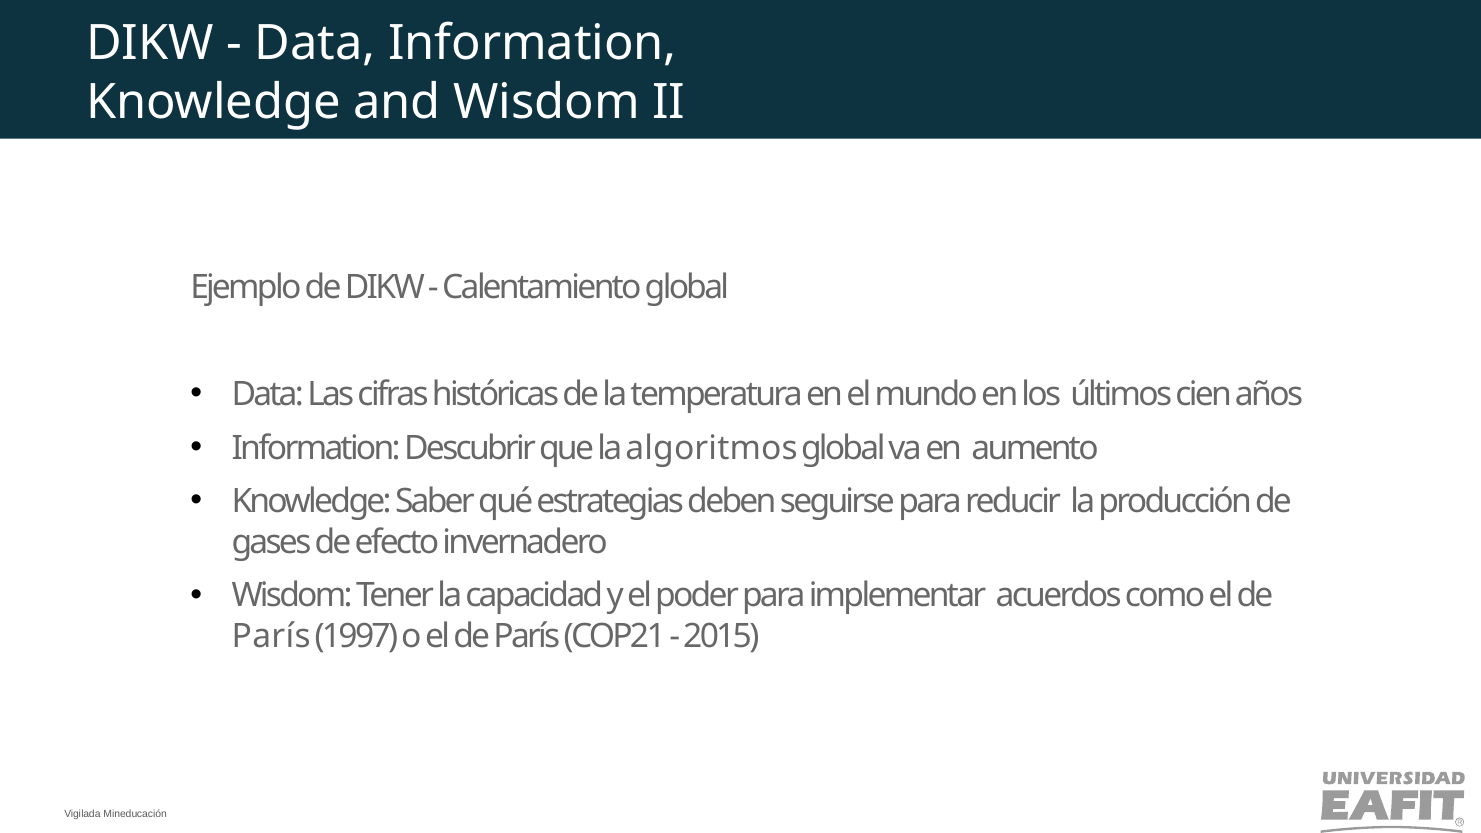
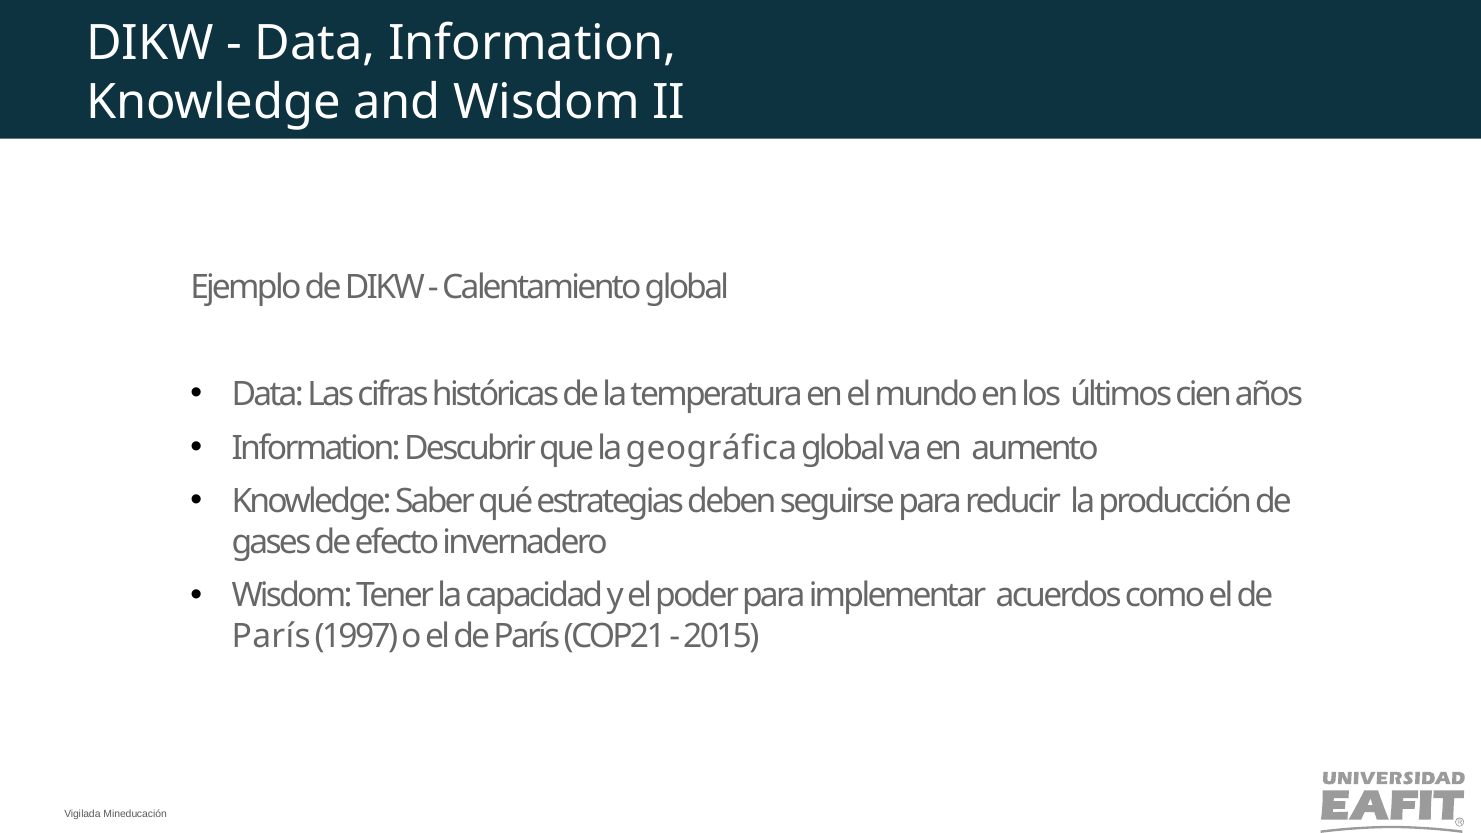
algoritmos: algoritmos -> geográfica (711, 448)
